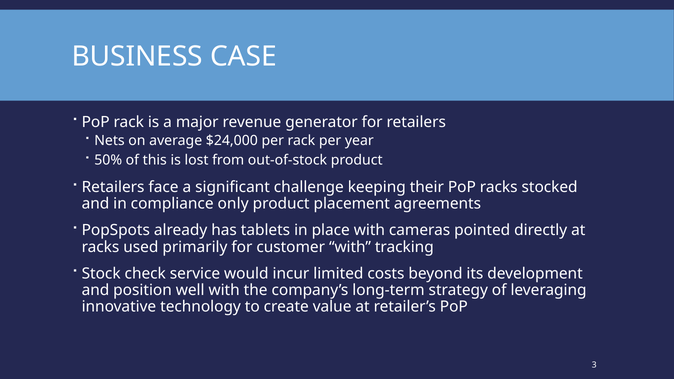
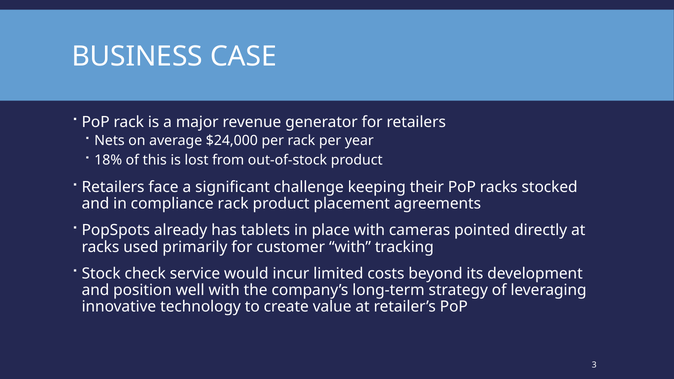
50%: 50% -> 18% (108, 160)
compliance only: only -> rack (233, 204)
